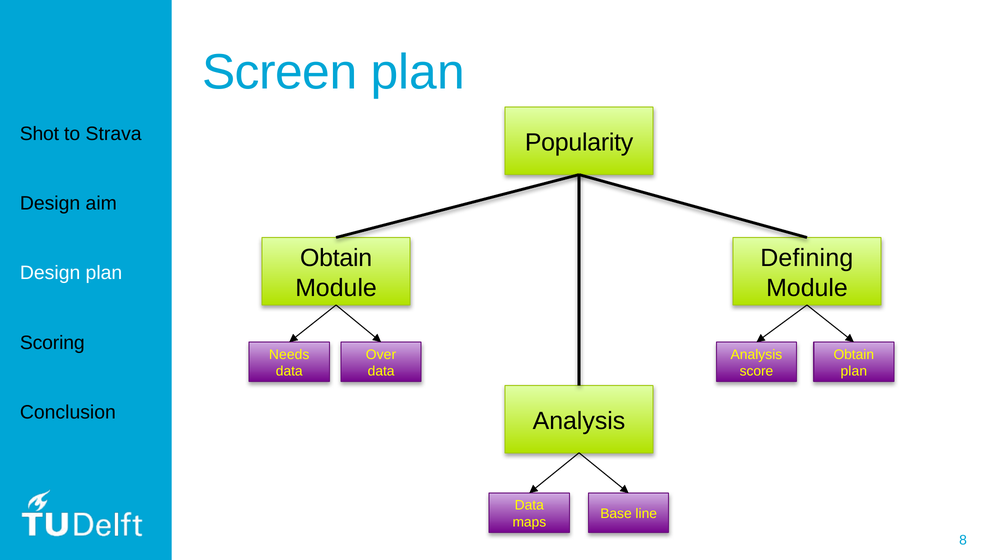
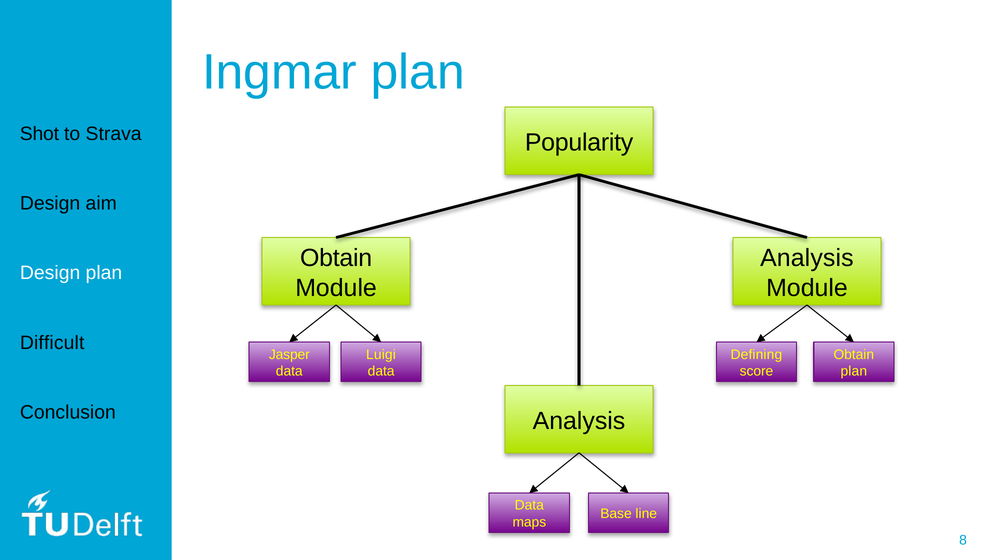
Screen: Screen -> Ingmar (279, 73)
Defining: Defining -> Analysis (807, 258)
Scoring: Scoring -> Difficult (52, 343)
Needs: Needs -> Jasper (289, 355)
Over: Over -> Luigi (381, 355)
Analysis: Analysis -> Defining (756, 355)
